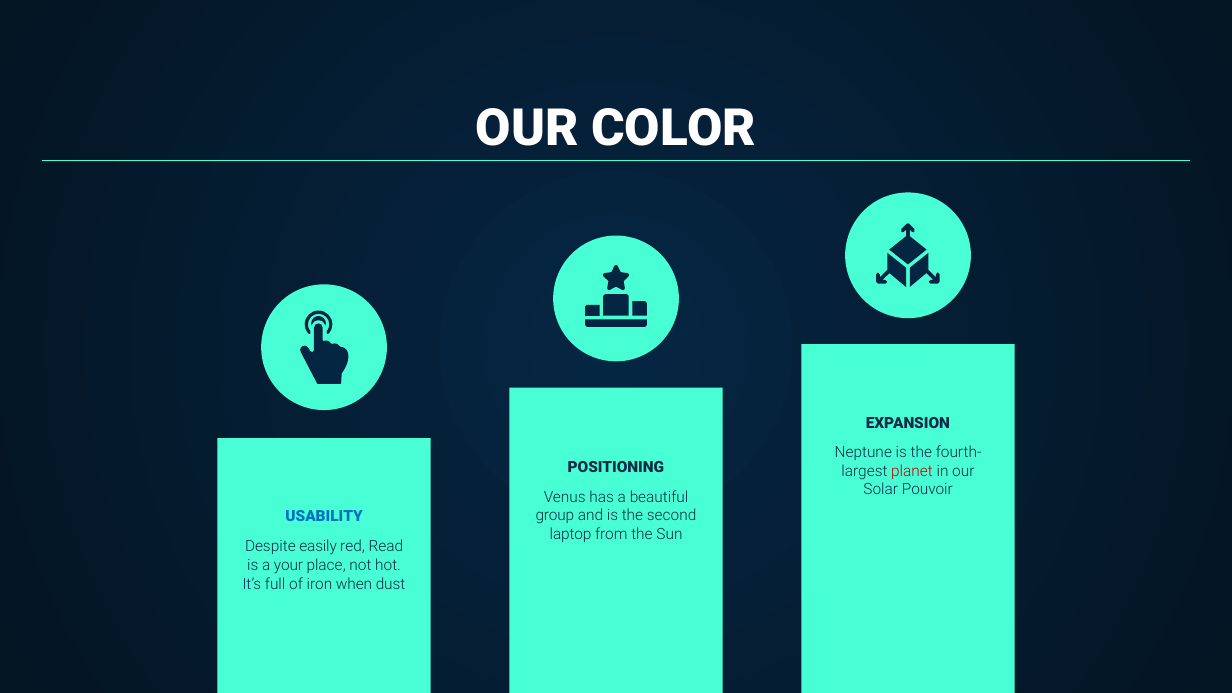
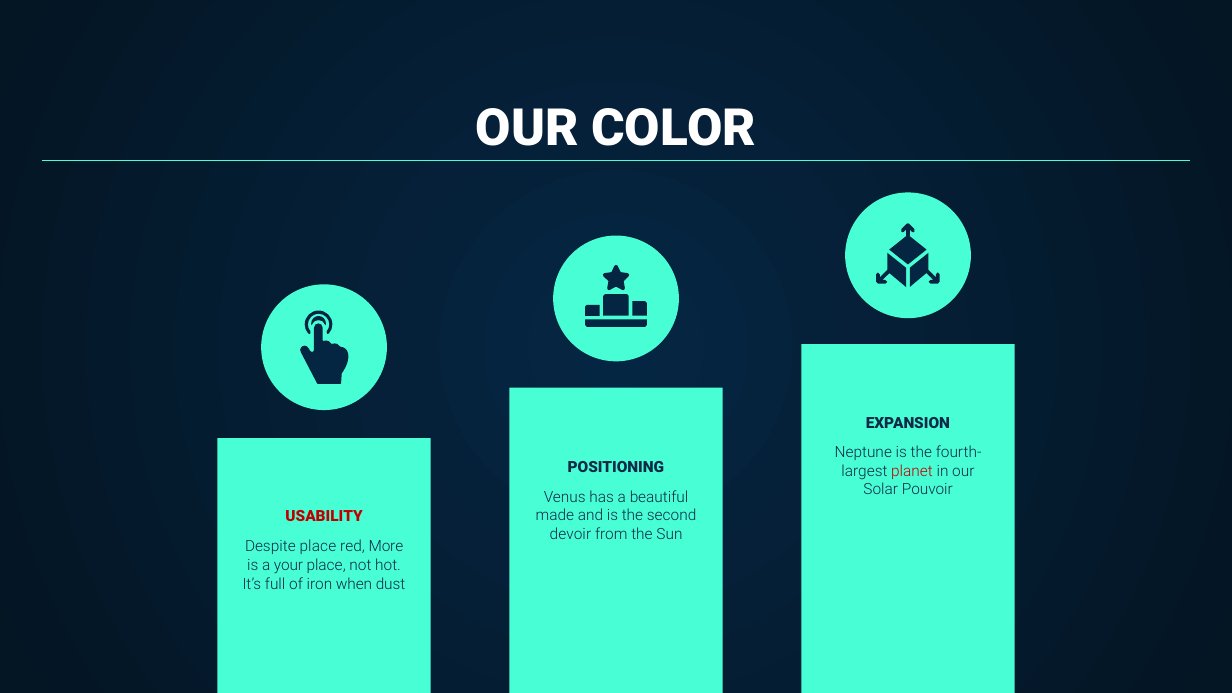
group: group -> made (555, 516)
USABILITY colour: blue -> red (324, 516)
laptop: laptop -> devoir (570, 534)
Despite easily: easily -> place (318, 547)
Read: Read -> More (386, 547)
